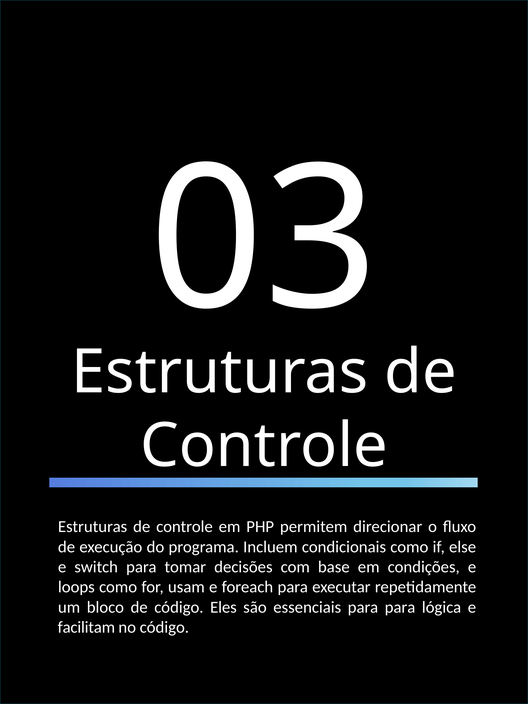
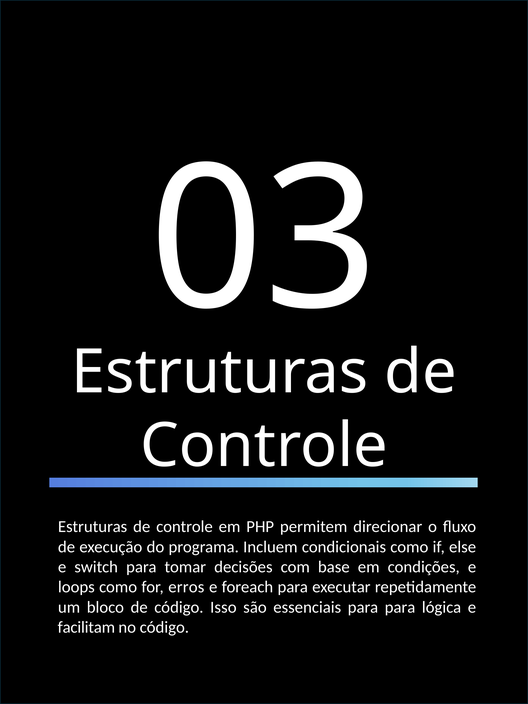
usam: usam -> erros (186, 587)
Eles: Eles -> Isso (223, 607)
